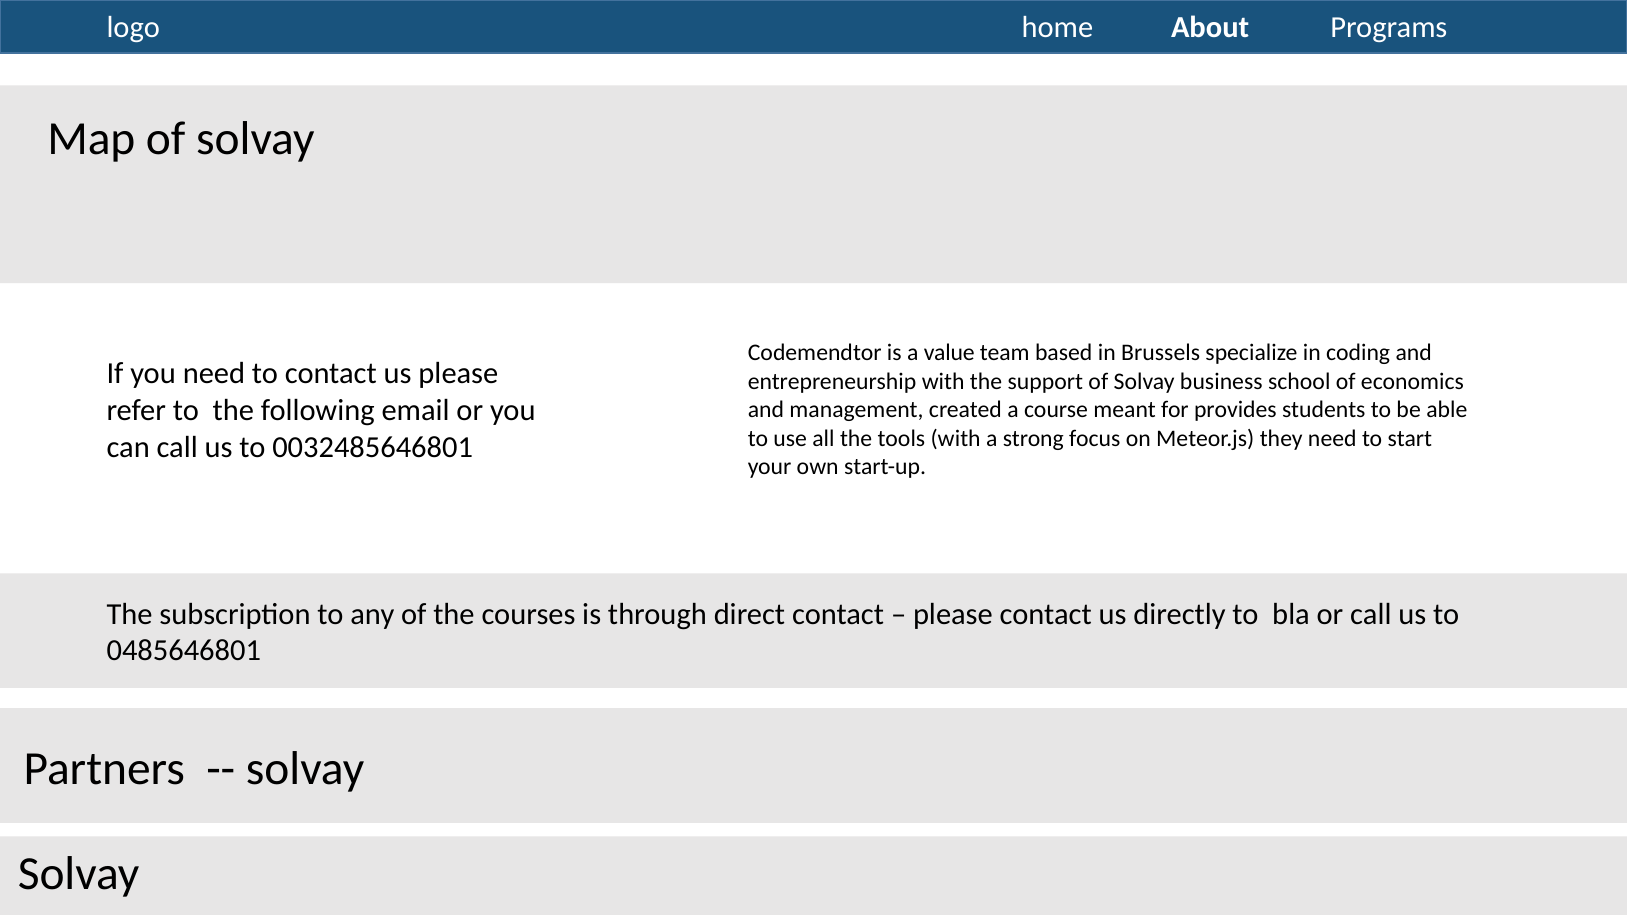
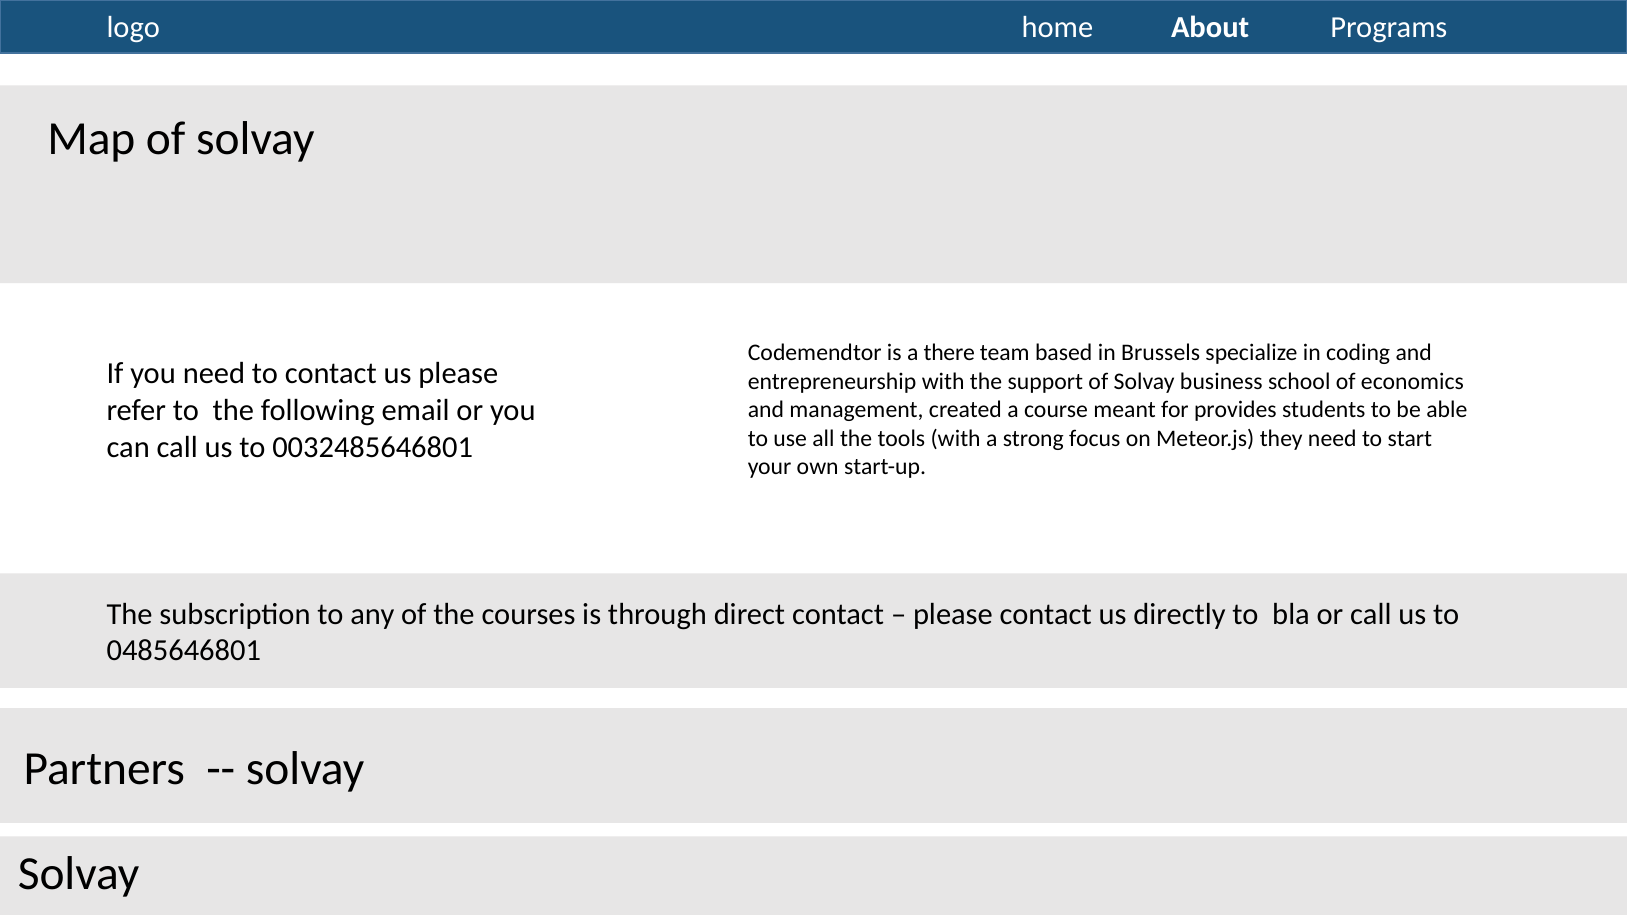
value: value -> there (949, 353)
